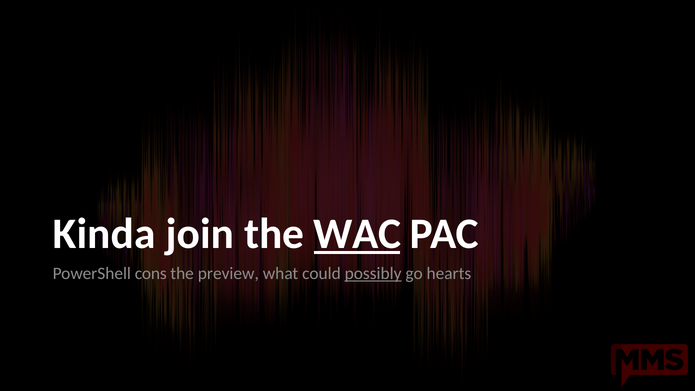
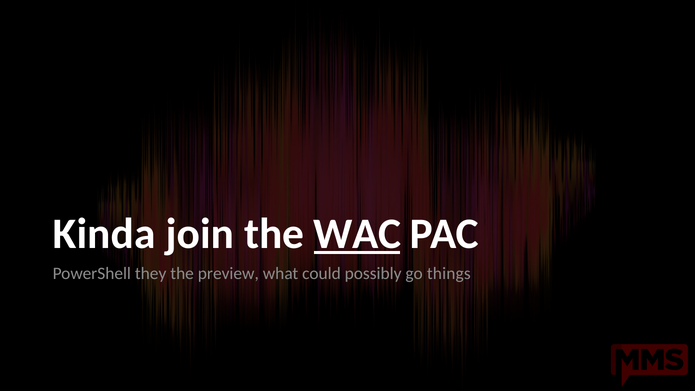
cons: cons -> they (151, 274)
possibly underline: present -> none (373, 274)
hearts: hearts -> things (449, 274)
